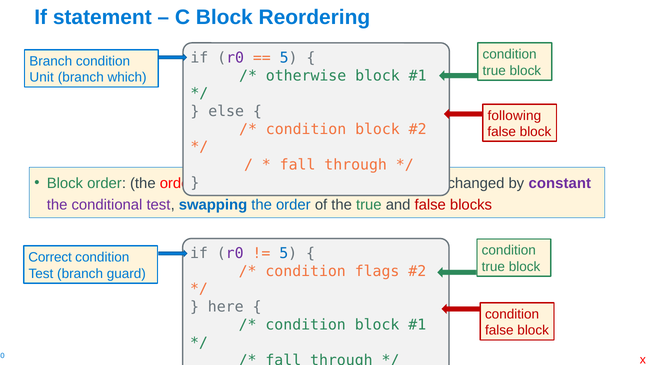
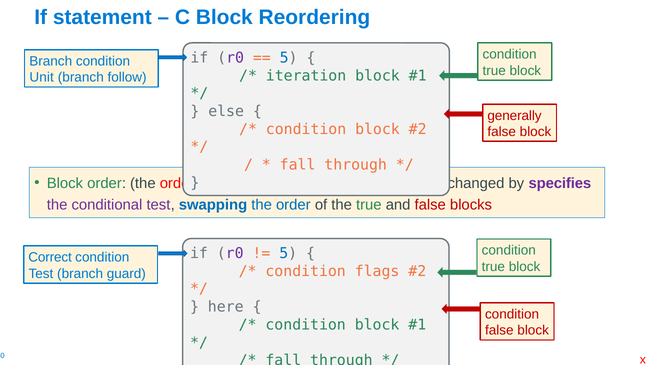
otherwise: otherwise -> iteration (306, 76)
which: which -> follow (127, 77)
following: following -> generally (514, 116)
constant: constant -> specifies (560, 183)
